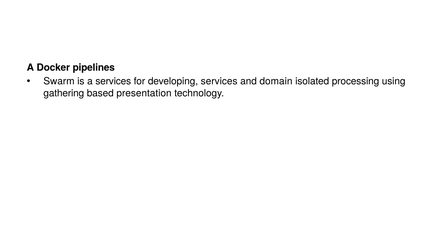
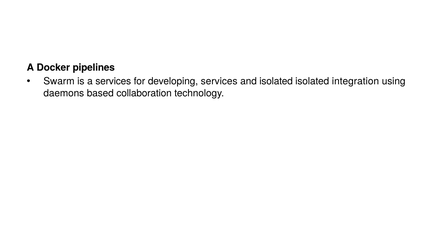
and domain: domain -> isolated (276, 81)
processing: processing -> integration (355, 81)
gathering: gathering -> daemons (64, 93)
presentation: presentation -> collaboration (144, 93)
